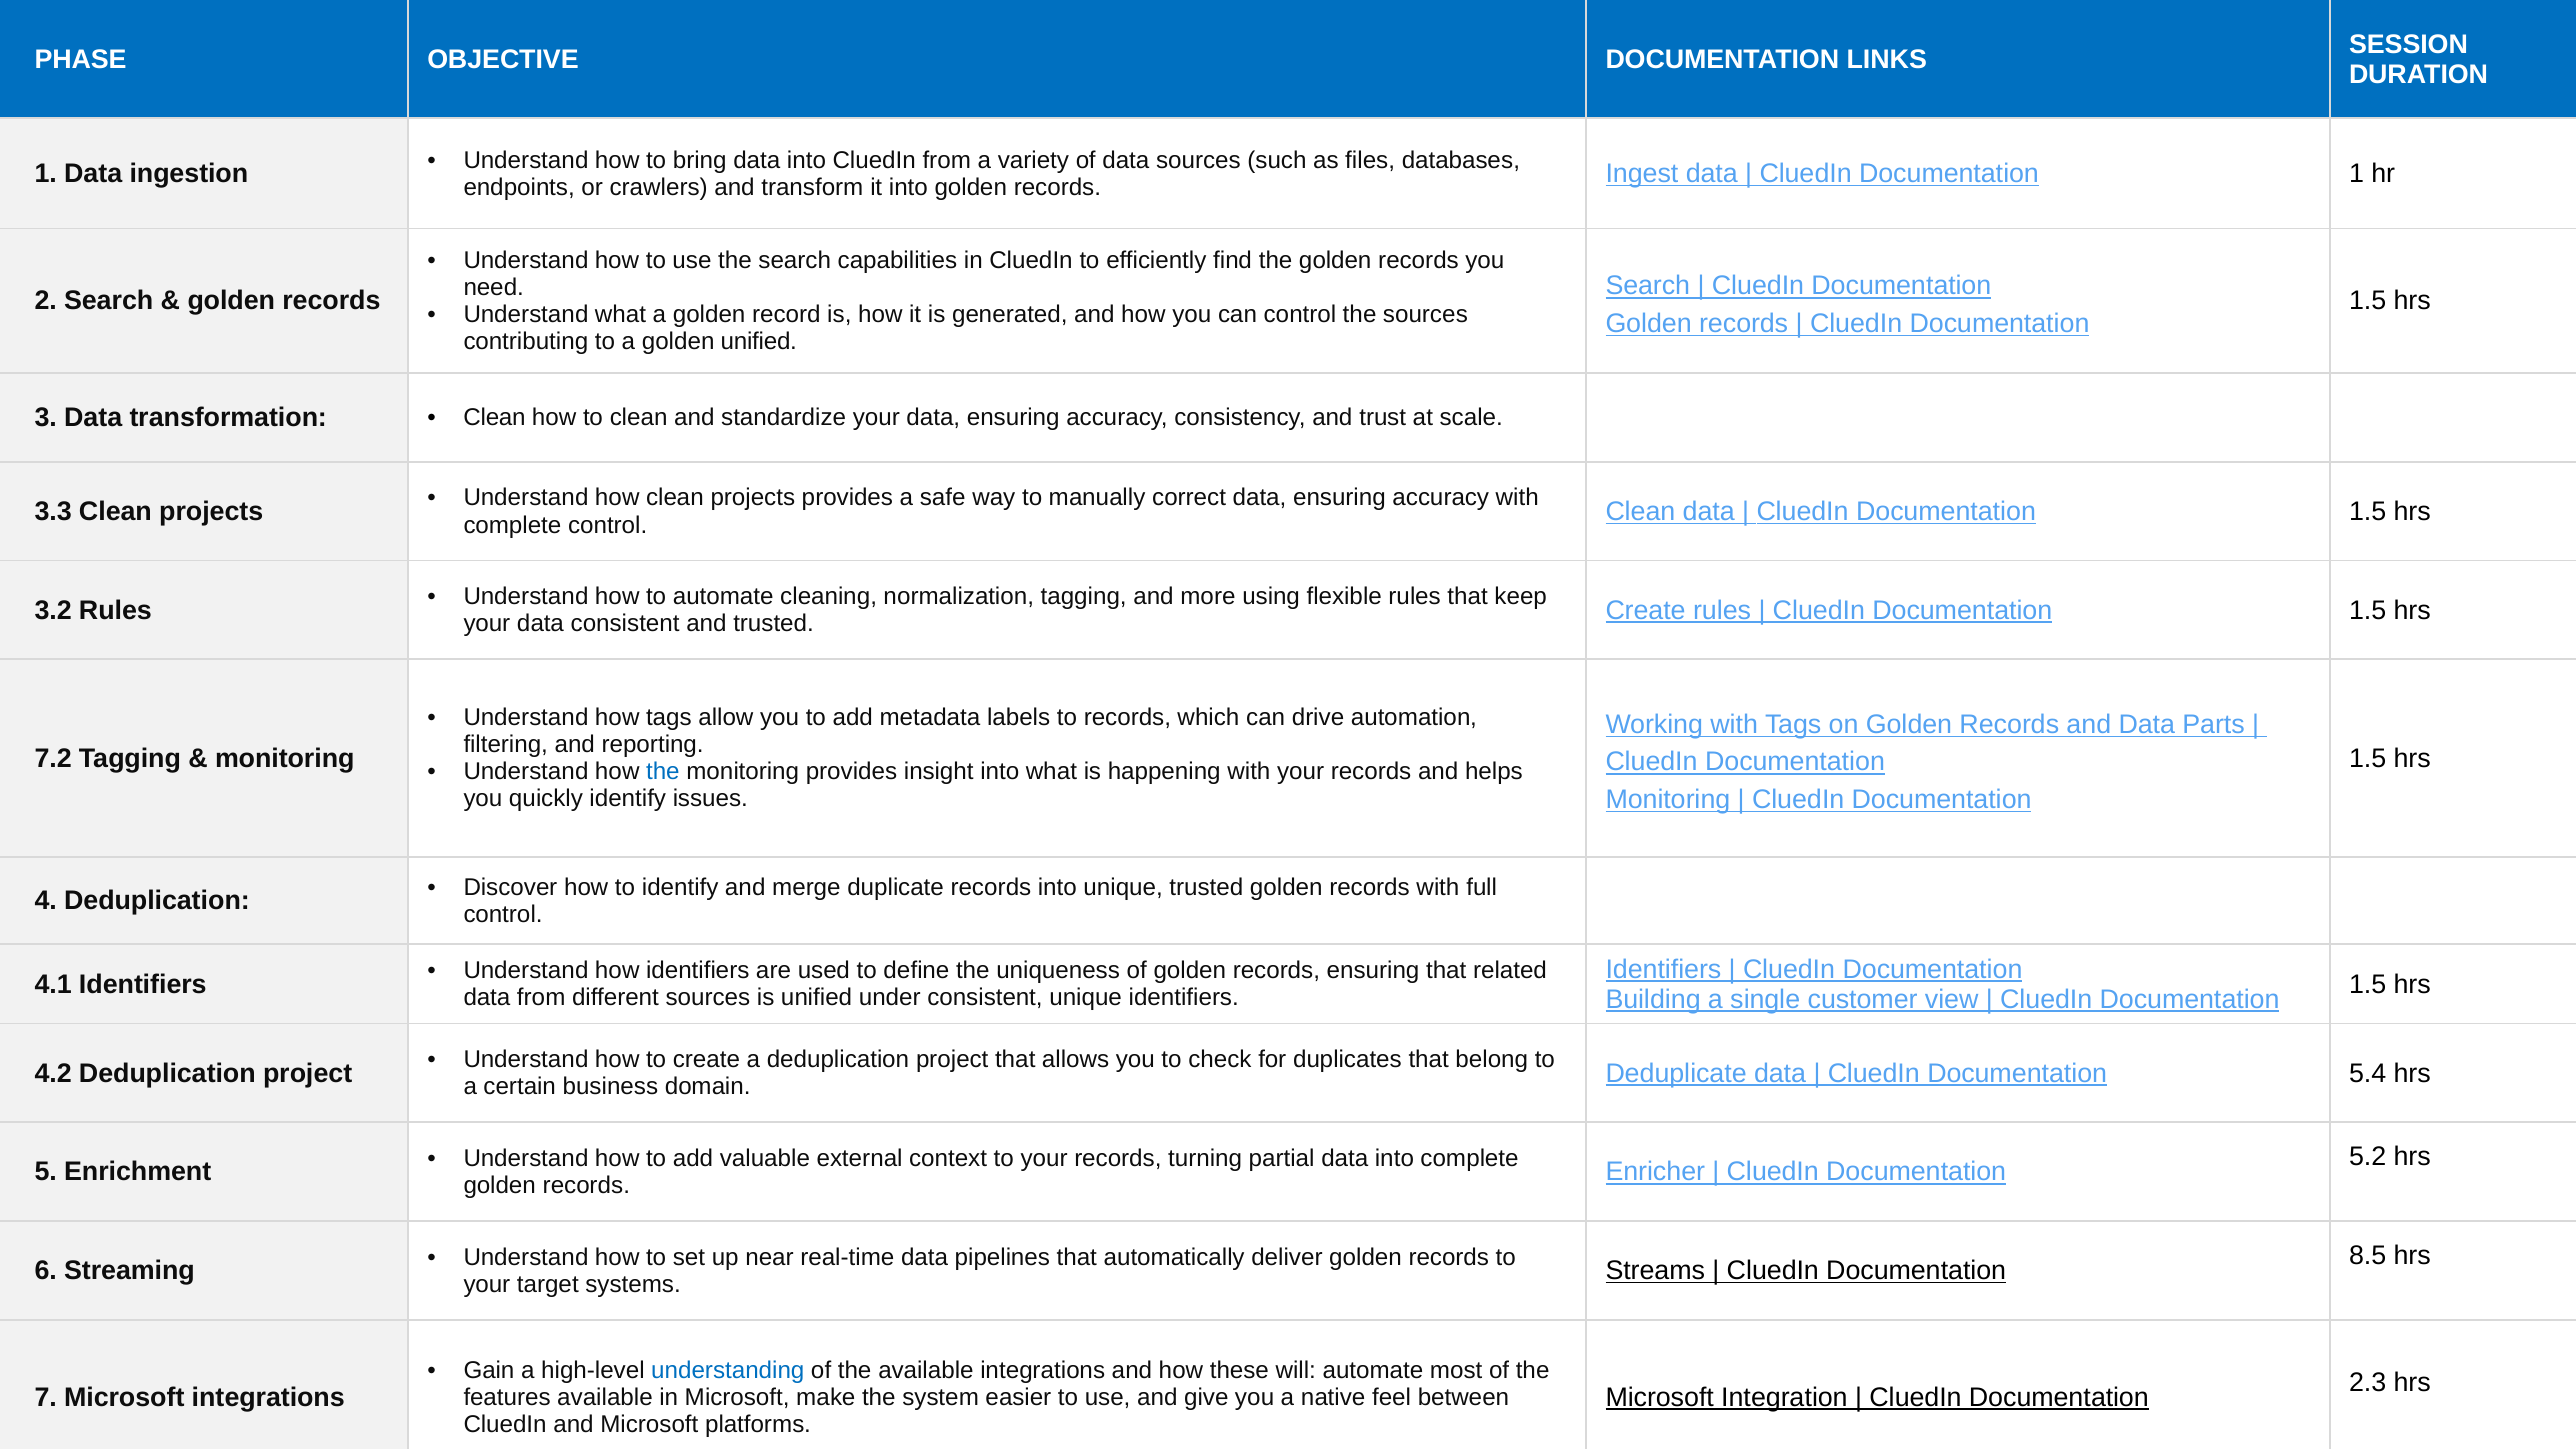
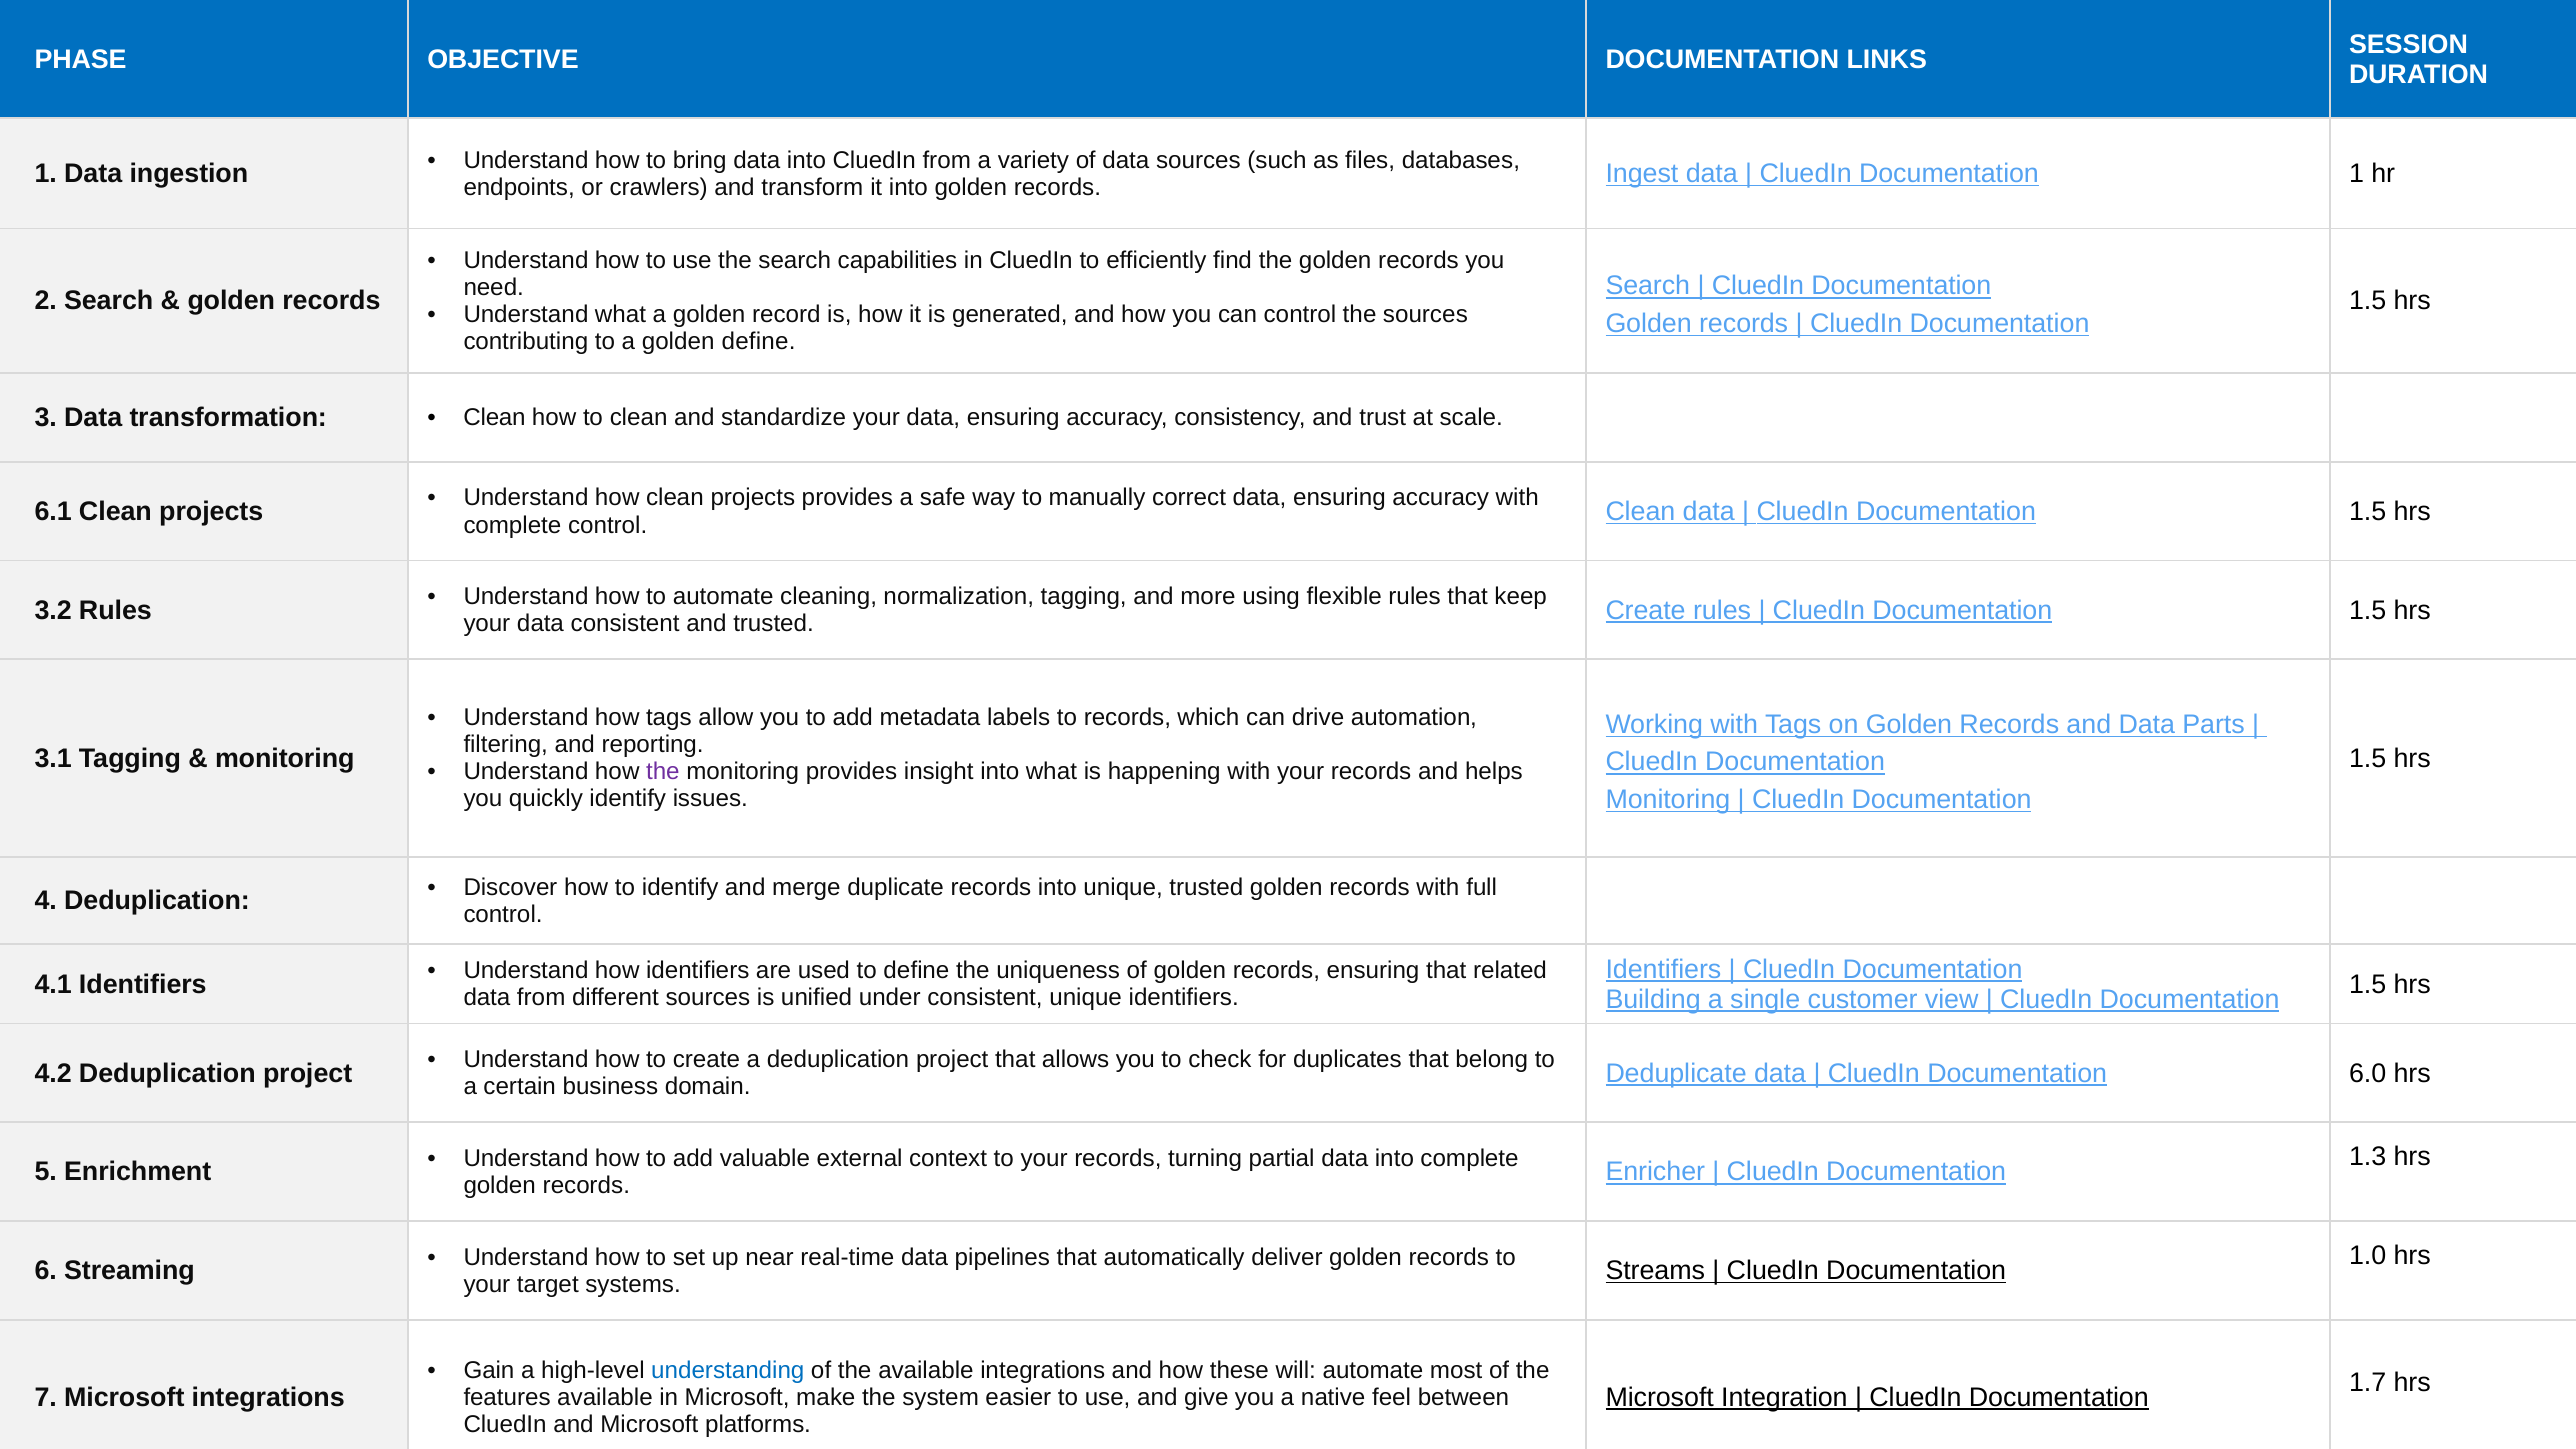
golden unified: unified -> define (759, 342)
3.3: 3.3 -> 6.1 (53, 511)
7.2: 7.2 -> 3.1 (53, 758)
the colour: blue -> purple (663, 772)
5.4: 5.4 -> 6.0 (2368, 1073)
5.2: 5.2 -> 1.3 (2368, 1157)
8.5: 8.5 -> 1.0 (2368, 1256)
2.3: 2.3 -> 1.7 (2368, 1382)
